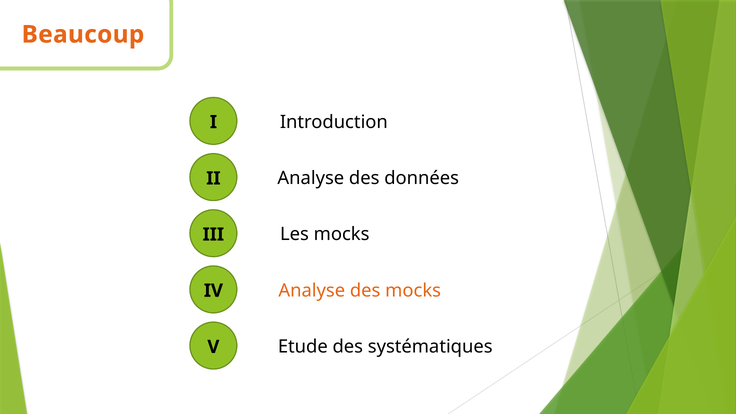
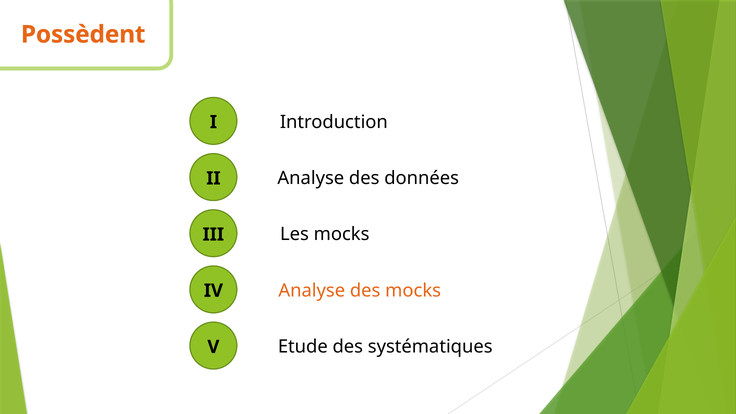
Beaucoup: Beaucoup -> Possèdent (83, 35)
